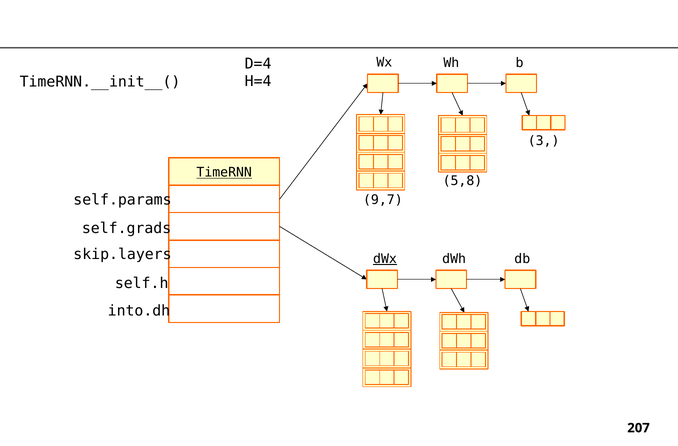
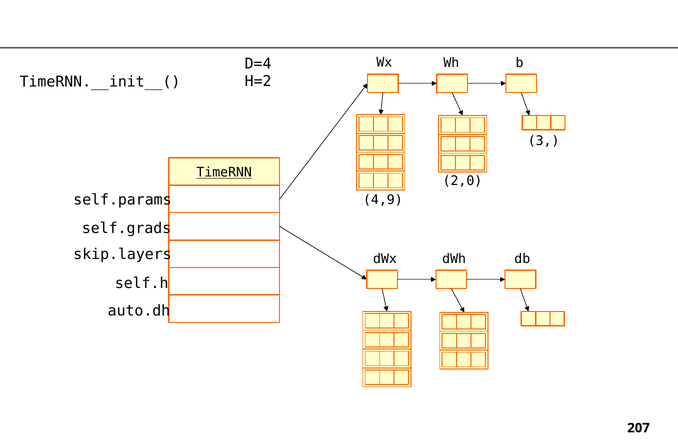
H=4: H=4 -> H=2 (258, 81)
5,8: 5,8 -> 2,0 (462, 180)
9,7: 9,7 -> 4,9 (383, 200)
dWx underline: present -> none (385, 258)
into.dh: into.dh -> auto.dh (139, 310)
